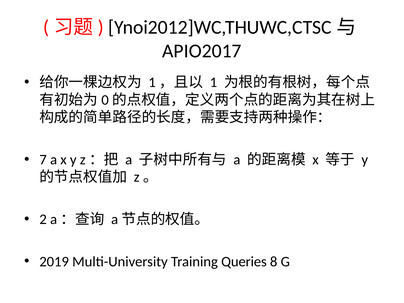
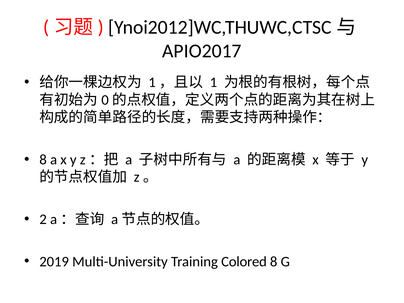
7: 7 -> 8 (43, 160)
Queries: Queries -> Colored (244, 262)
